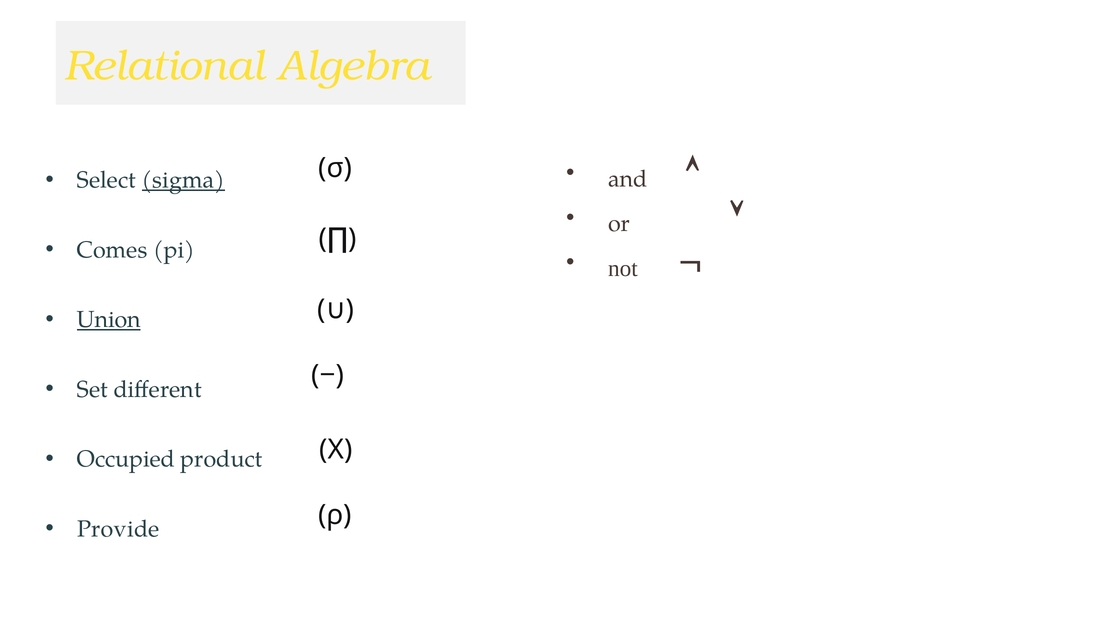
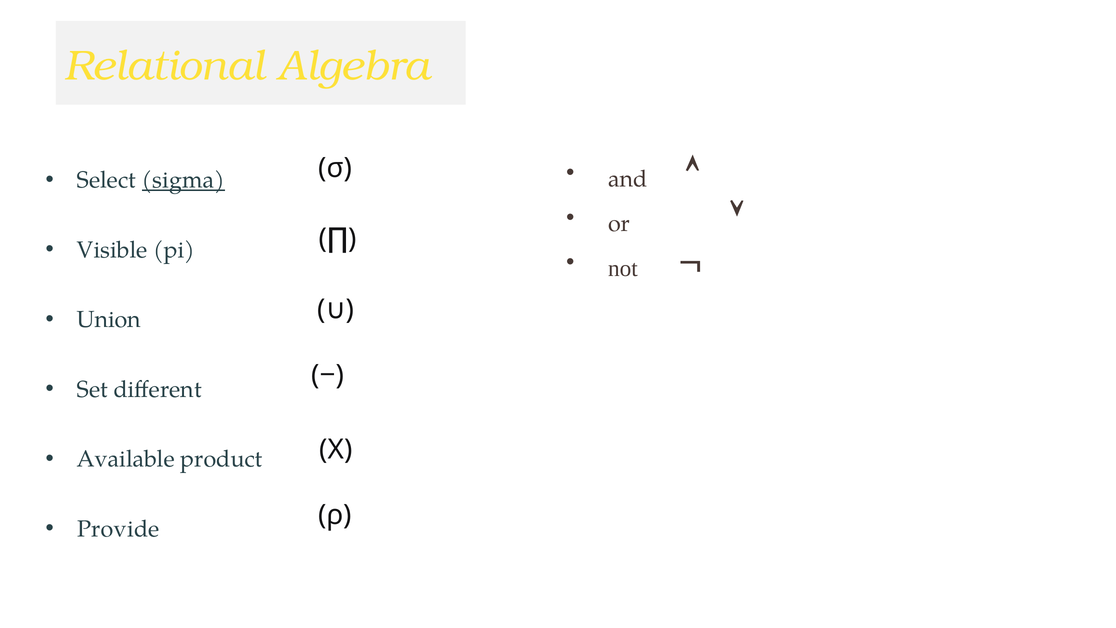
Comes: Comes -> Visible (112, 250)
Union underline: present -> none (109, 320)
Occupied: Occupied -> Available (126, 459)
